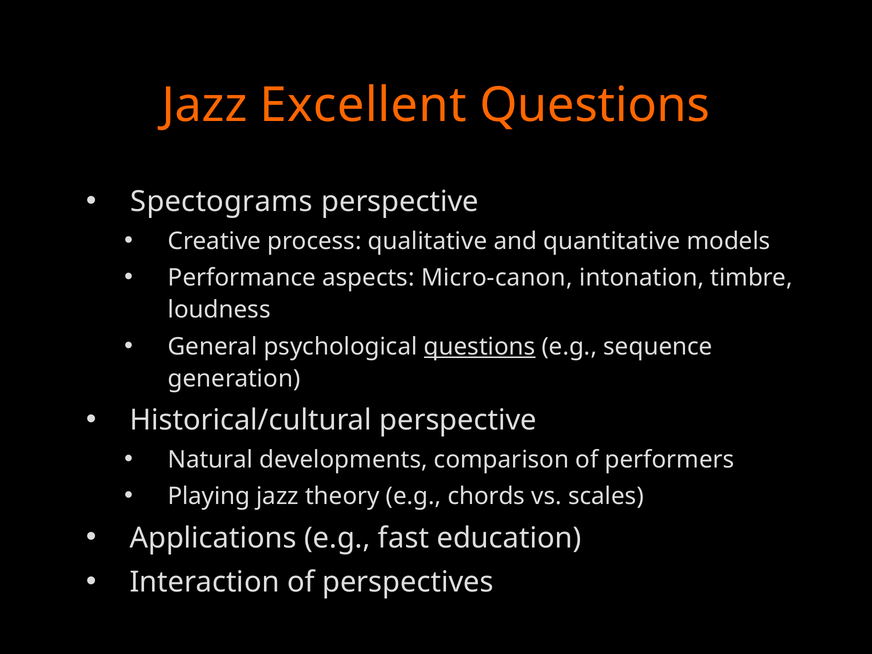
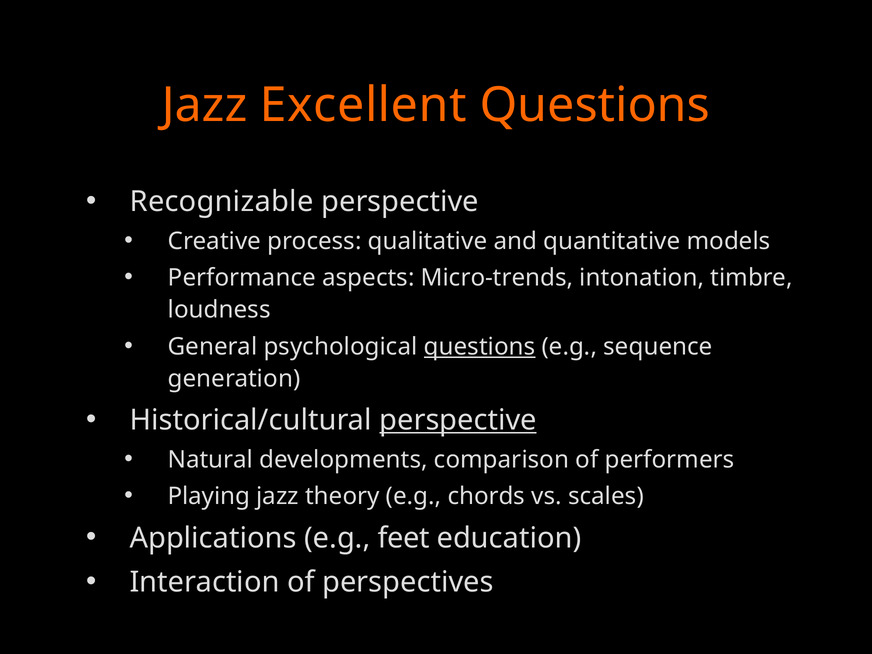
Spectograms: Spectograms -> Recognizable (222, 202)
Micro-canon: Micro-canon -> Micro-trends (497, 278)
perspective underline: none -> present (458, 420)
fast: fast -> feet (404, 538)
